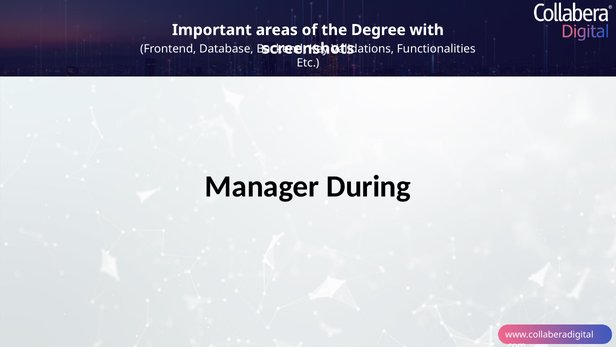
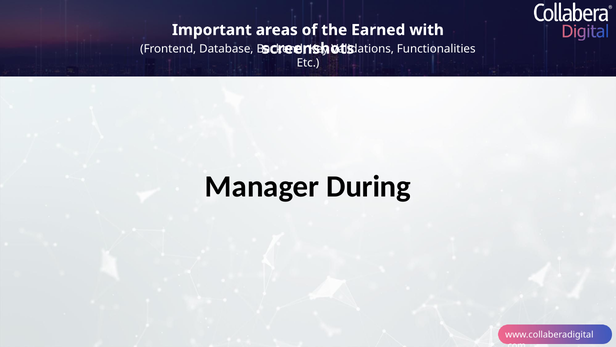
Degree: Degree -> Earned (378, 30)
